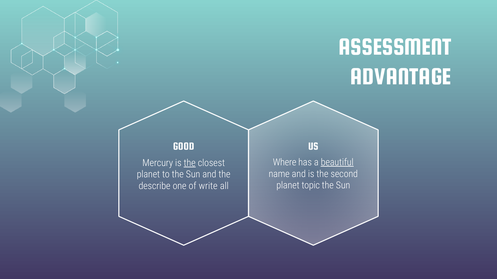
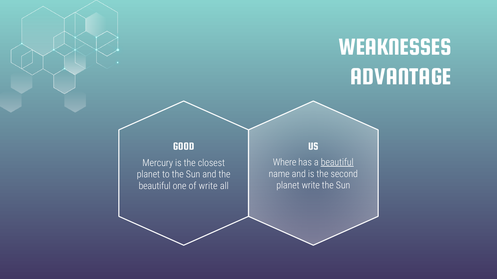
ASSESSMENT: ASSESSMENT -> WEAKNESSES (395, 47)
the underline: present -> none (190, 163)
planet topic: topic -> write (311, 186)
describe: describe -> beautiful (155, 186)
